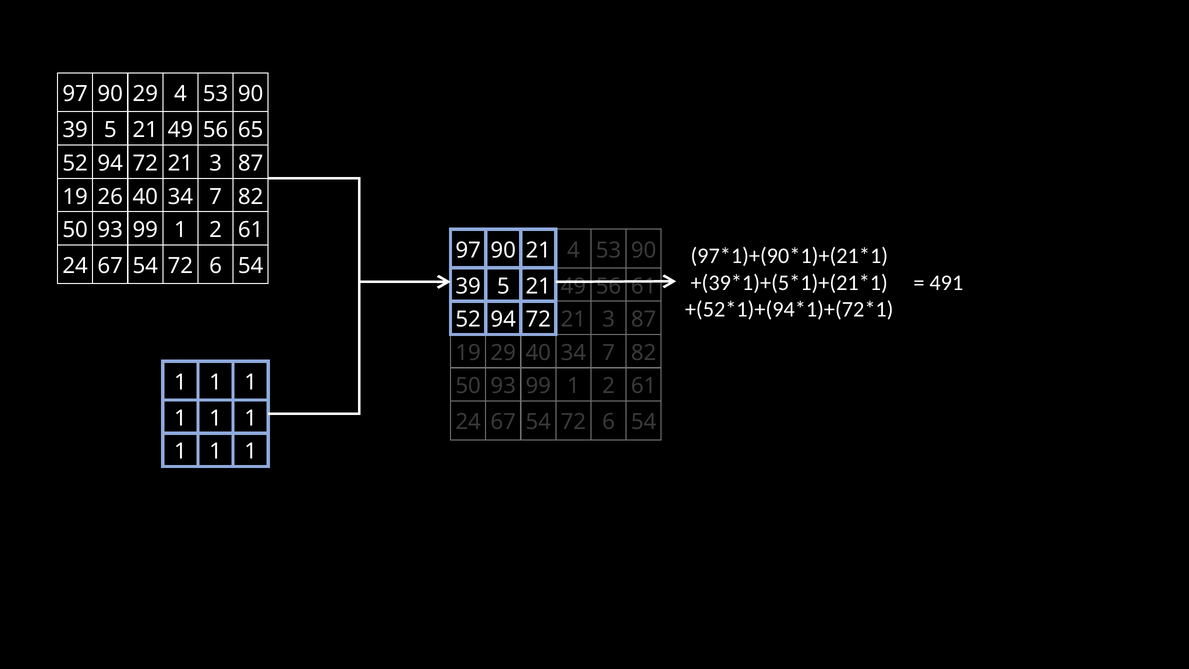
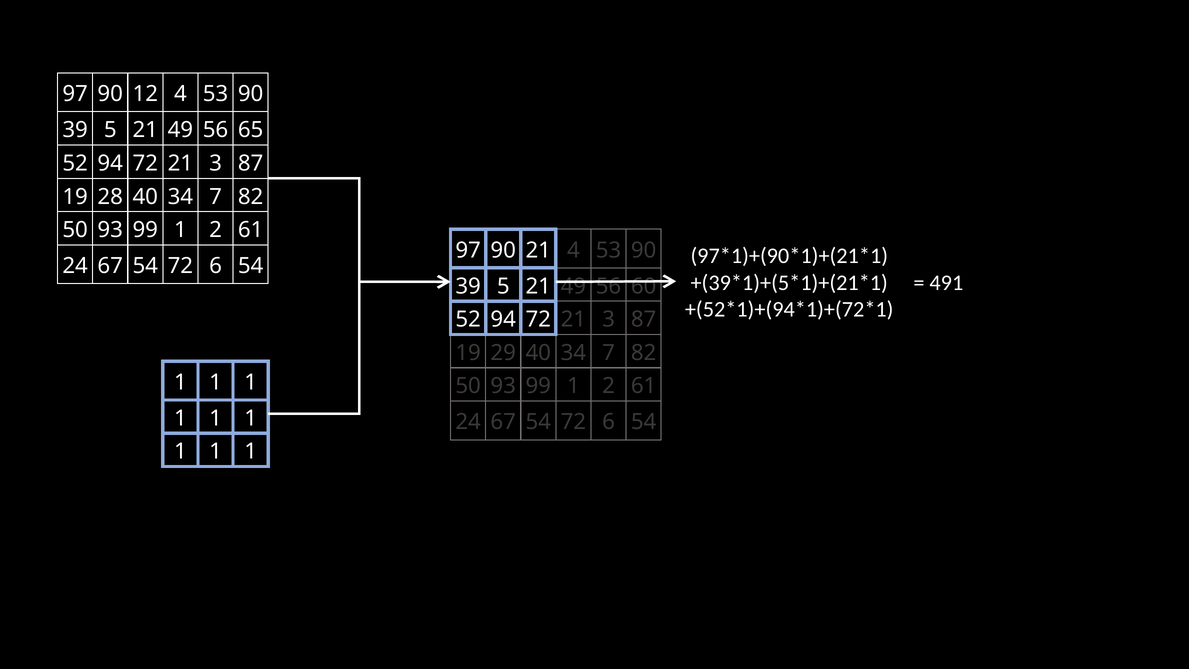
90 29: 29 -> 12 (145, 94)
26: 26 -> 28 (110, 197)
56 61: 61 -> 60 (644, 286)
